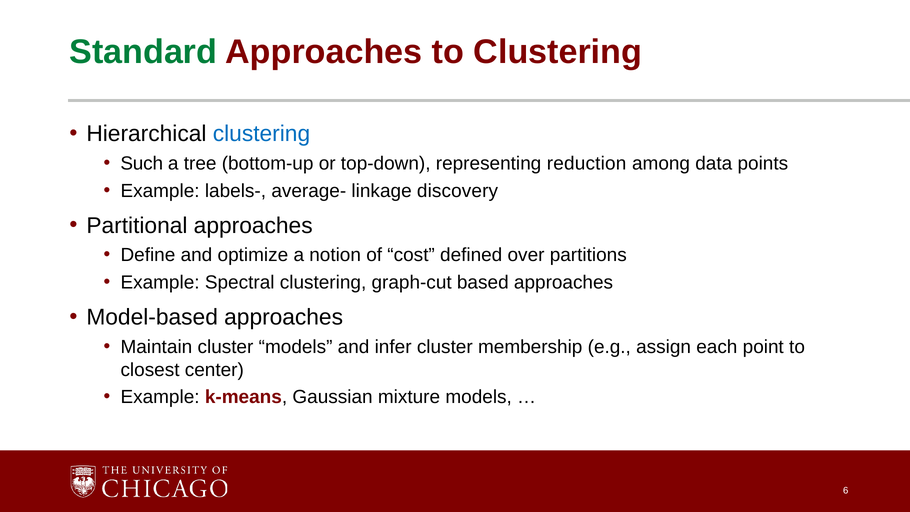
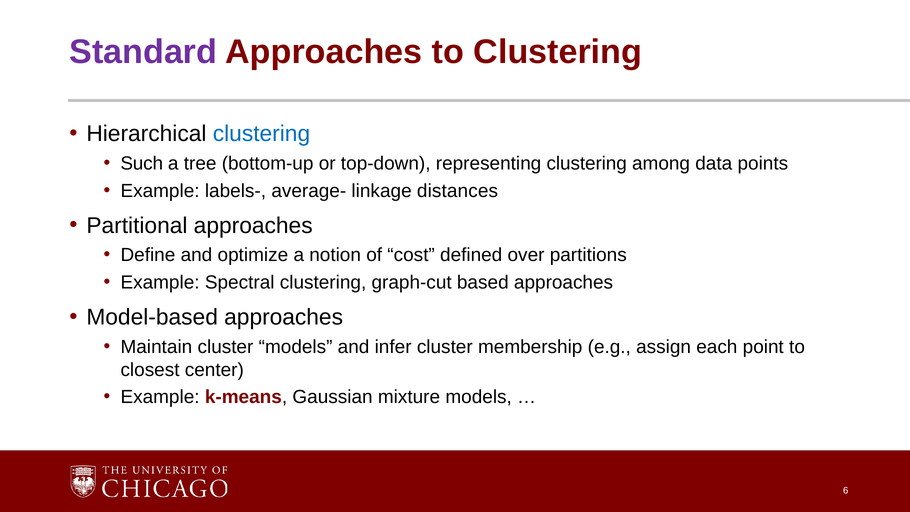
Standard colour: green -> purple (143, 52)
representing reduction: reduction -> clustering (587, 163)
discovery: discovery -> distances (458, 191)
